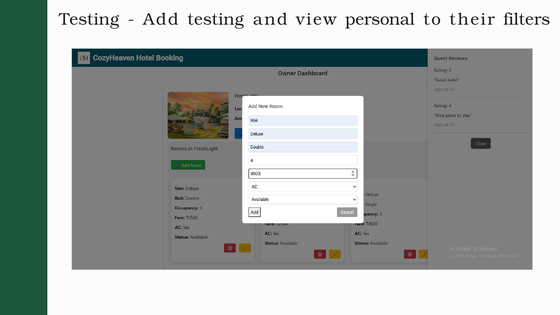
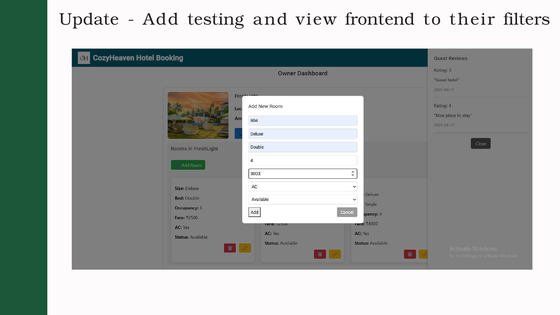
Testing: Testing -> Update (89, 19)
personal: personal -> frontend (380, 19)
